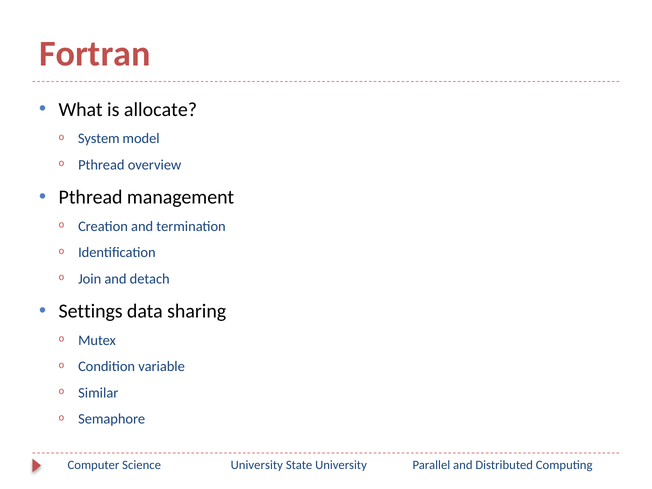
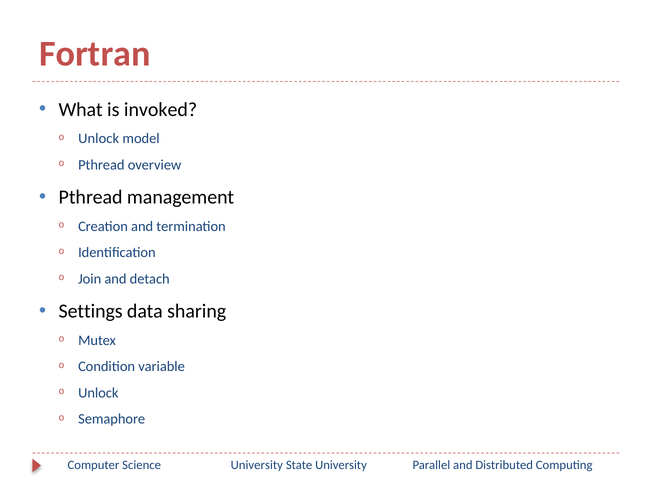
allocate: allocate -> invoked (161, 109)
System: System -> Unlock (99, 139)
Similar: Similar -> Unlock (98, 393)
